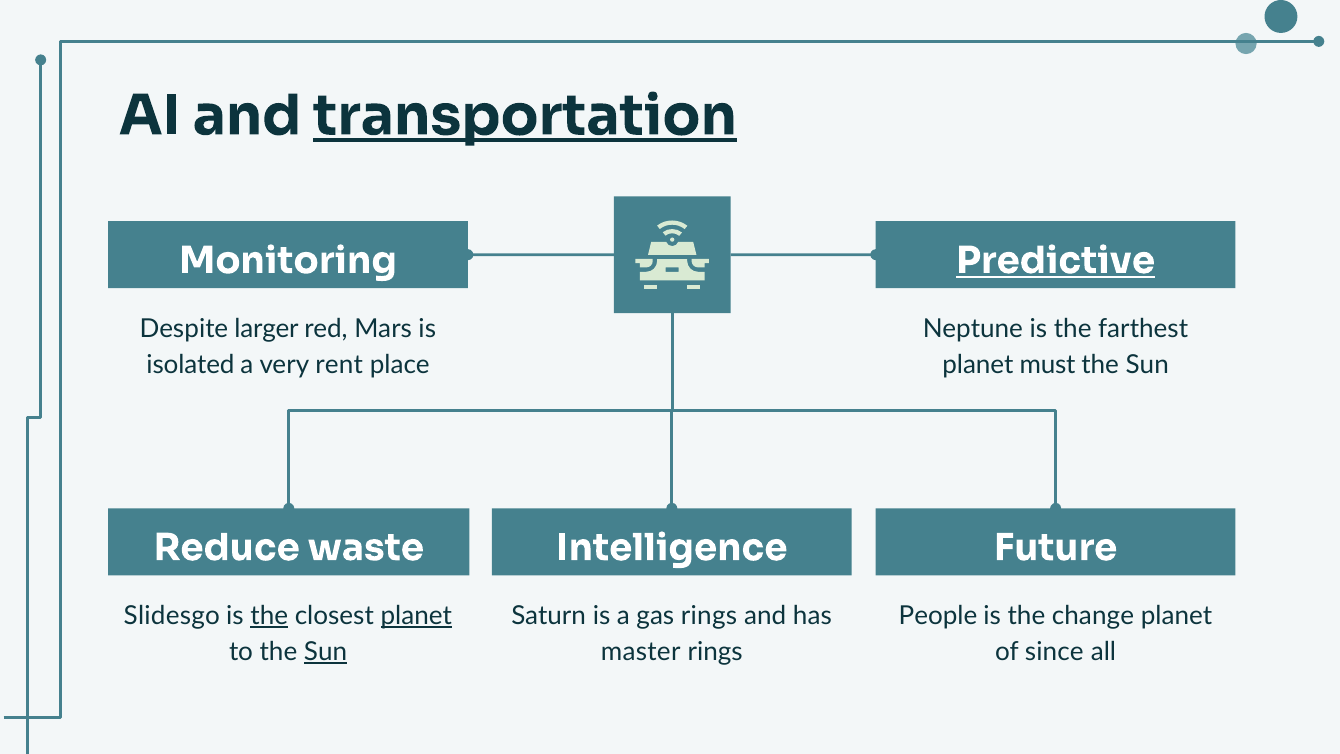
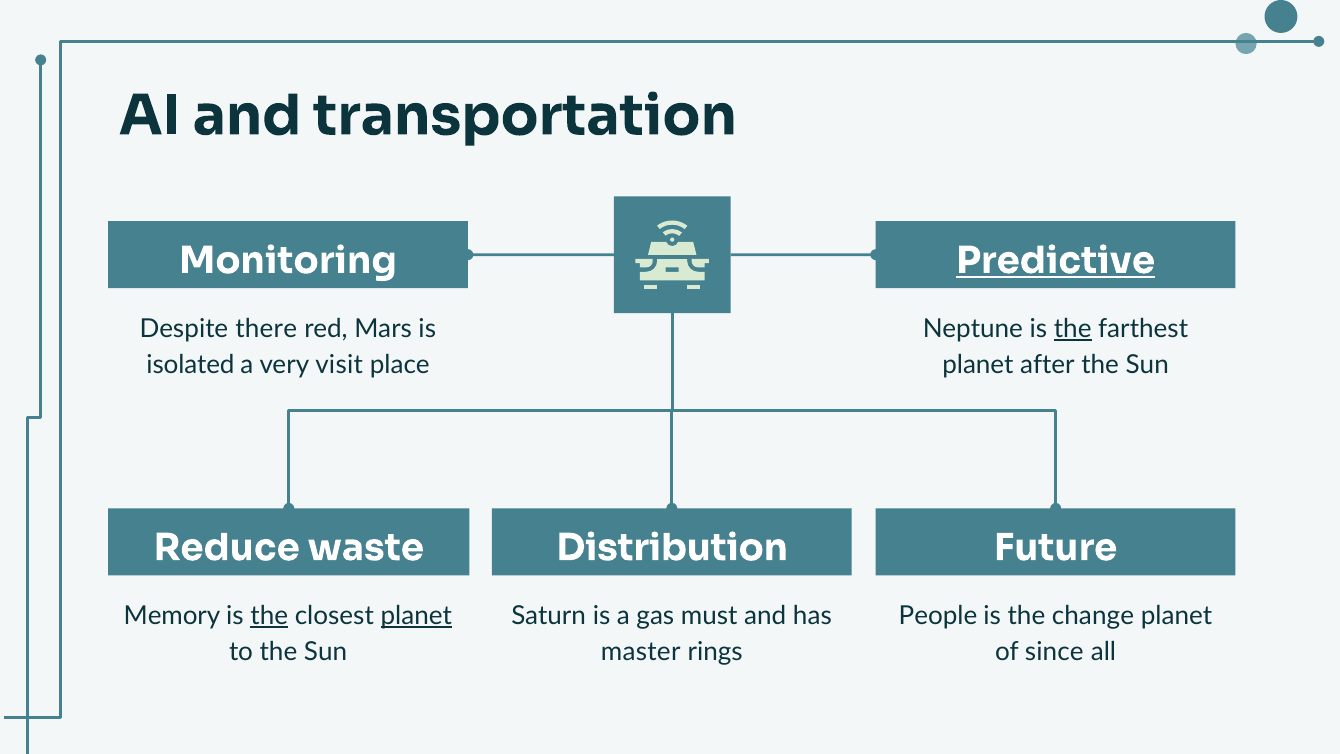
transportation underline: present -> none (525, 116)
larger: larger -> there (266, 329)
the underline: none -> present (1073, 329)
rent: rent -> visit (339, 365)
must: must -> after (1047, 365)
Intelligence: Intelligence -> Distribution (672, 548)
Slidesgo: Slidesgo -> Memory (172, 616)
gas rings: rings -> must (709, 616)
Sun underline: present -> none (325, 652)
